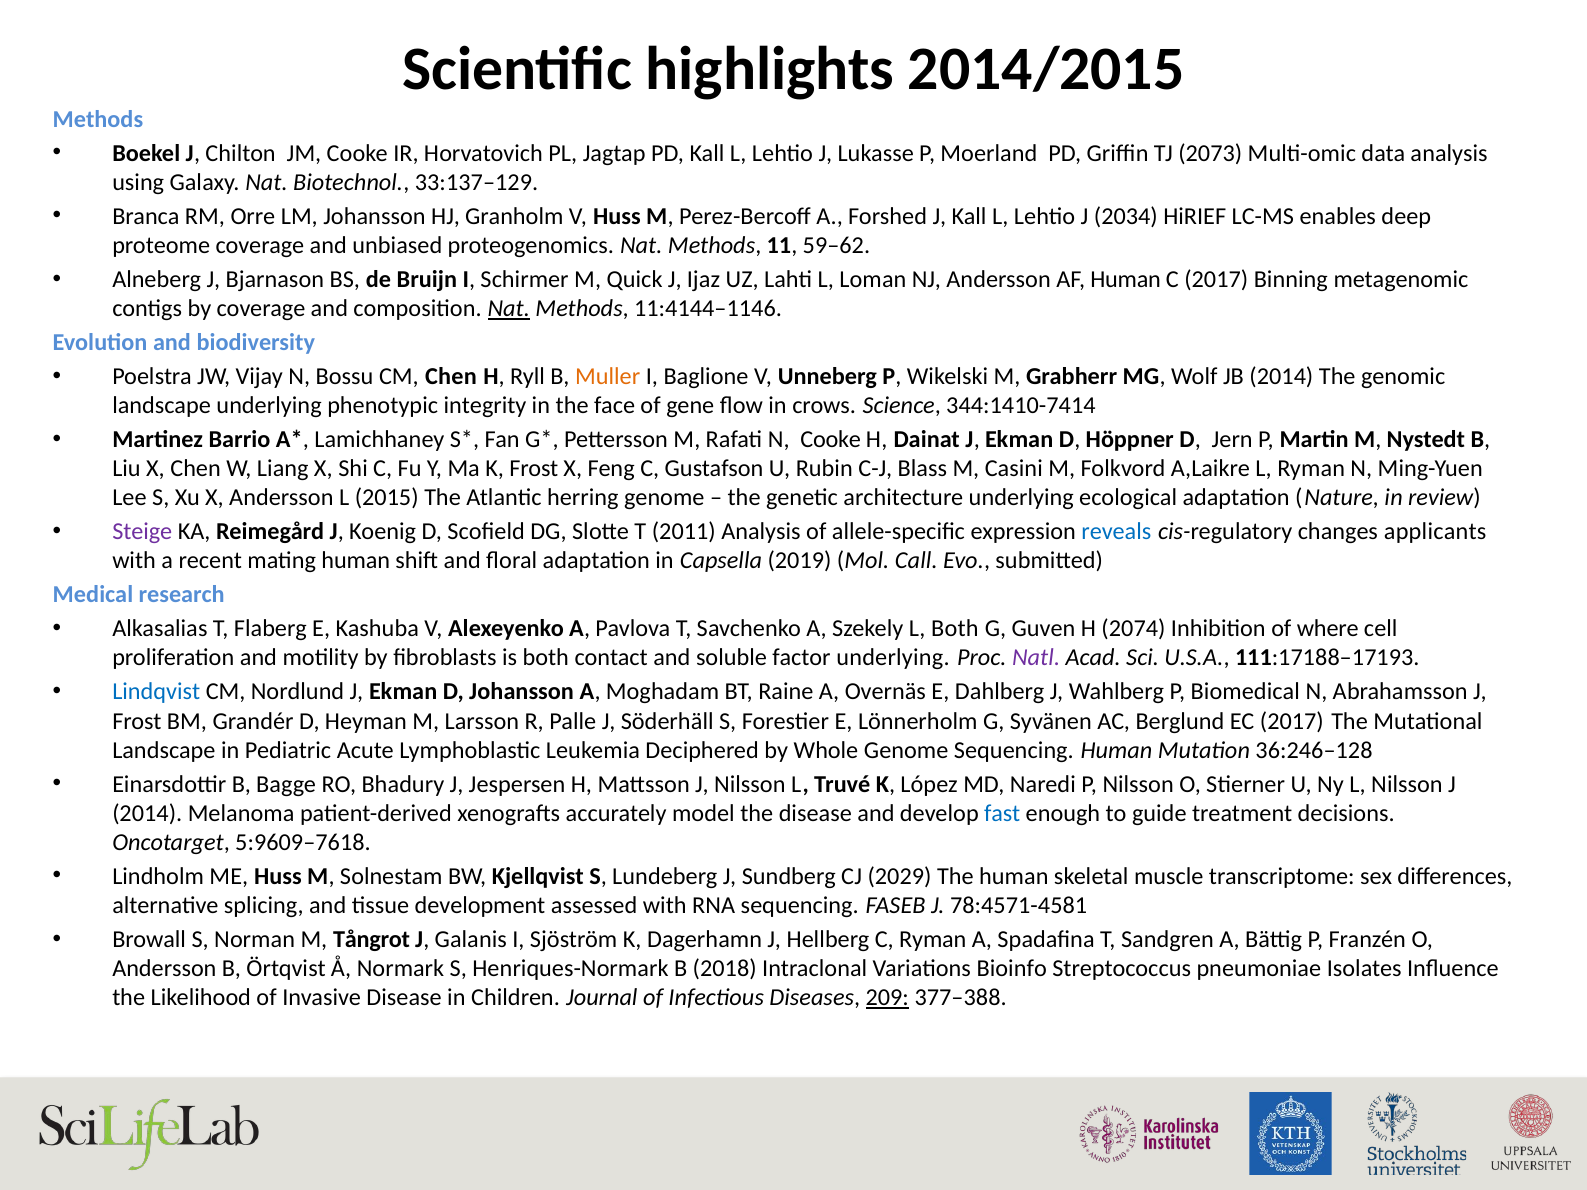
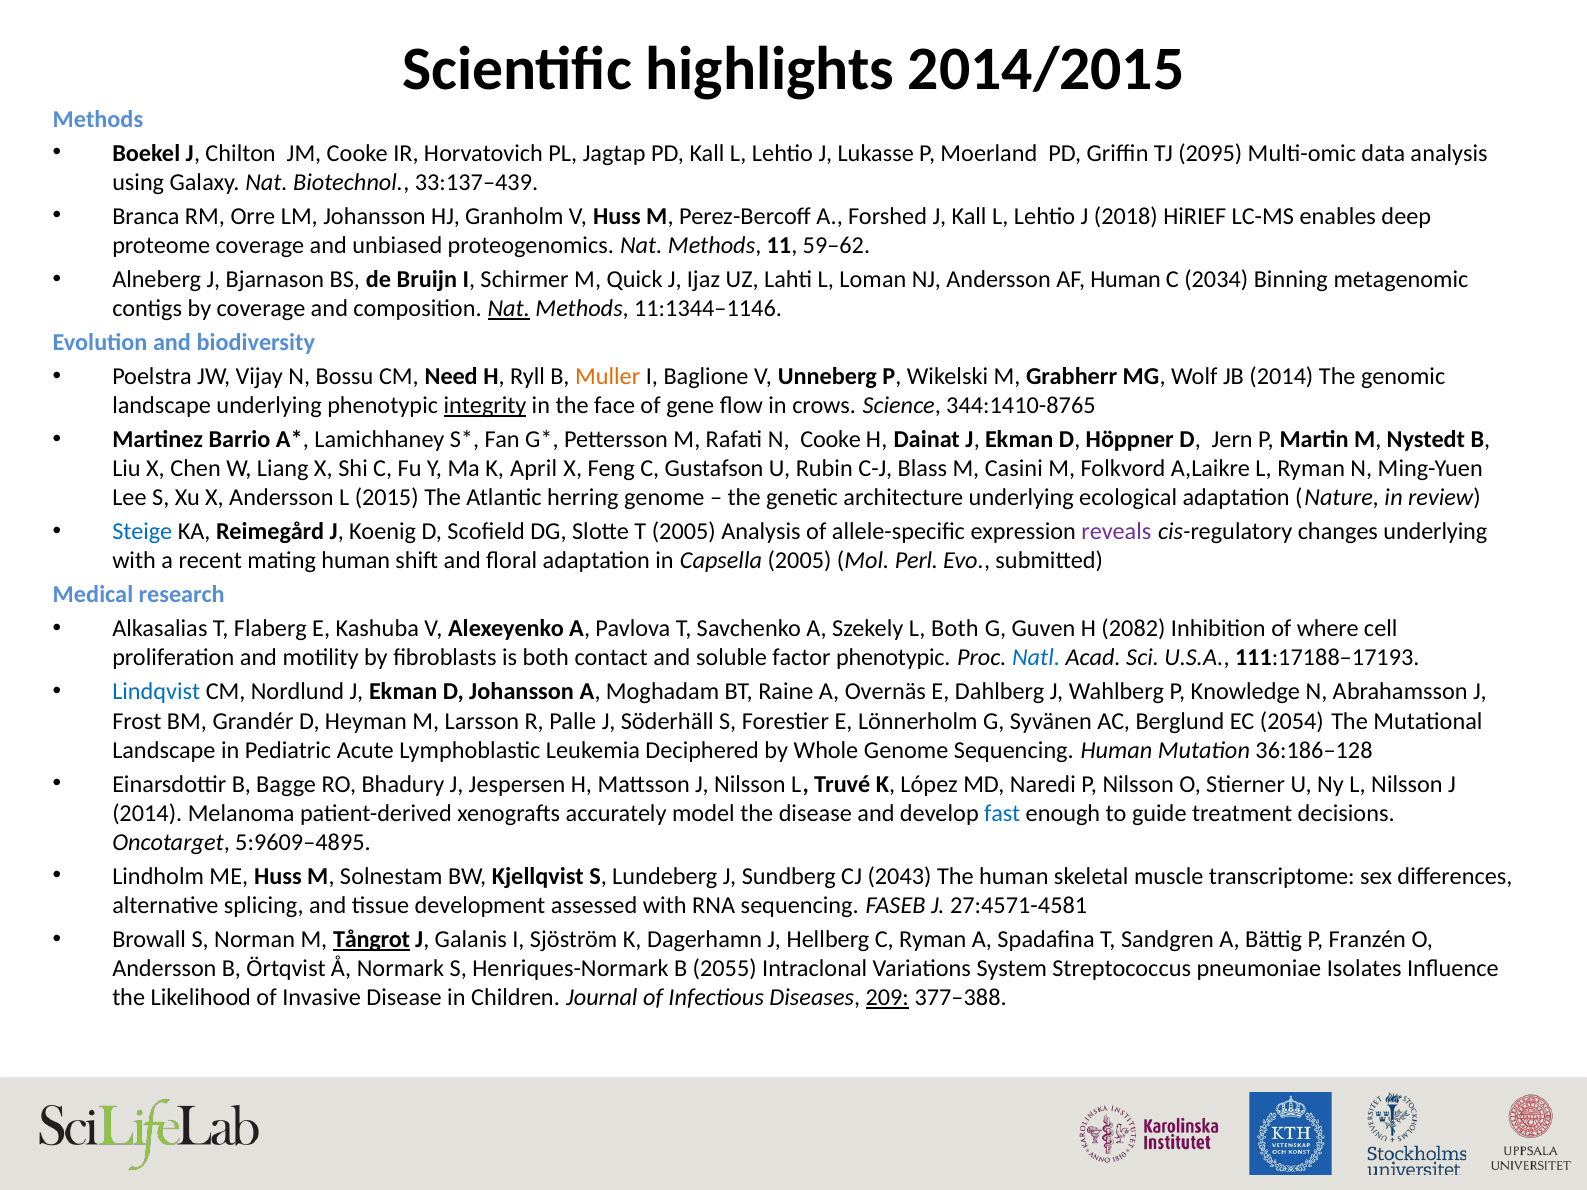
2073: 2073 -> 2095 (1210, 153)
33:137–129: 33:137–129 -> 33:137–439 (477, 182)
2034: 2034 -> 2018 (1126, 216)
C 2017: 2017 -> 2034 (1216, 279)
11:4144–1146: 11:4144–1146 -> 11:1344–1146 (708, 309)
CM Chen: Chen -> Need (451, 377)
integrity underline: none -> present (485, 406)
344:1410-7414: 344:1410-7414 -> 344:1410-8765 (1021, 406)
K Frost: Frost -> April (534, 469)
Steige colour: purple -> blue (142, 532)
T 2011: 2011 -> 2005 (684, 532)
reveals colour: blue -> purple (1116, 532)
changes applicants: applicants -> underlying (1435, 532)
Capsella 2019: 2019 -> 2005 (800, 561)
Call: Call -> Perl (916, 561)
2074: 2074 -> 2082 (1133, 629)
factor underlying: underlying -> phenotypic (893, 658)
Natl colour: purple -> blue (1036, 658)
Biomedical: Biomedical -> Knowledge (1245, 692)
EC 2017: 2017 -> 2054 (1292, 721)
36:246–128: 36:246–128 -> 36:186–128 (1314, 750)
5:9609–7618: 5:9609–7618 -> 5:9609–4895 (303, 843)
2029: 2029 -> 2043 (900, 877)
78:4571-4581: 78:4571-4581 -> 27:4571-4581 (1019, 906)
Tångrot underline: none -> present (372, 940)
2018: 2018 -> 2055 (725, 969)
Bioinfo: Bioinfo -> System (1012, 969)
